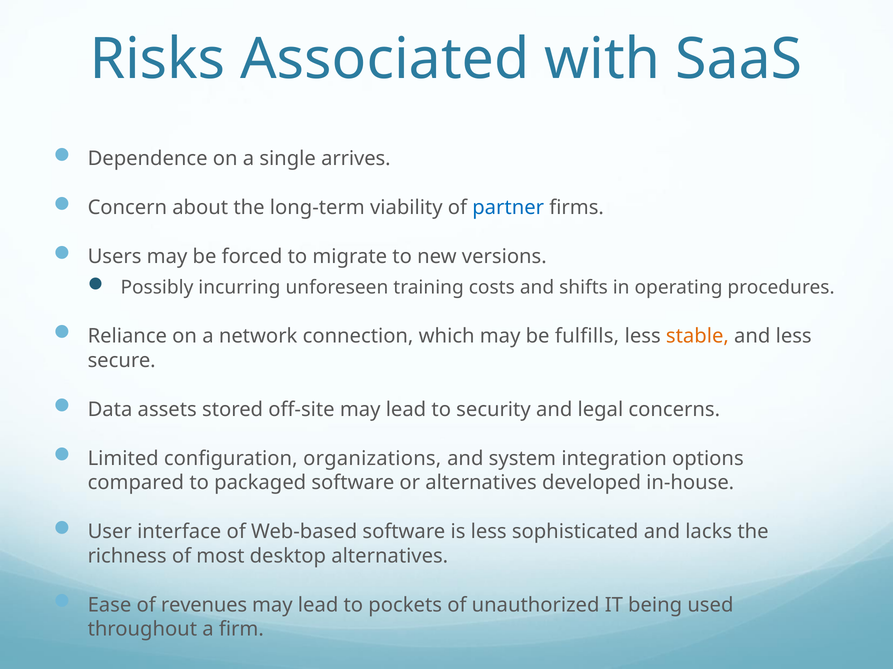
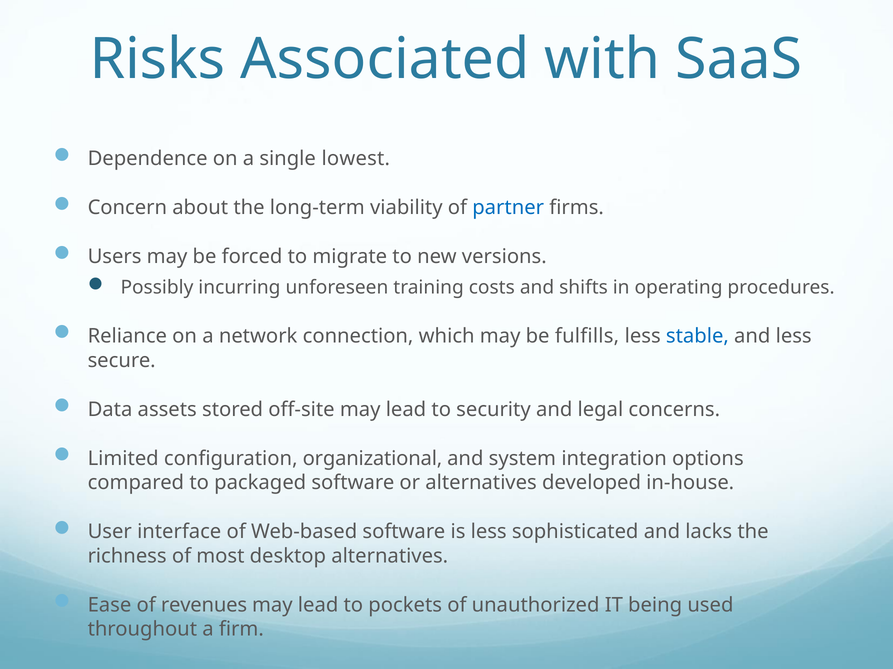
arrives: arrives -> lowest (356, 159)
stable colour: orange -> blue (697, 336)
organizations: organizations -> organizational (372, 459)
